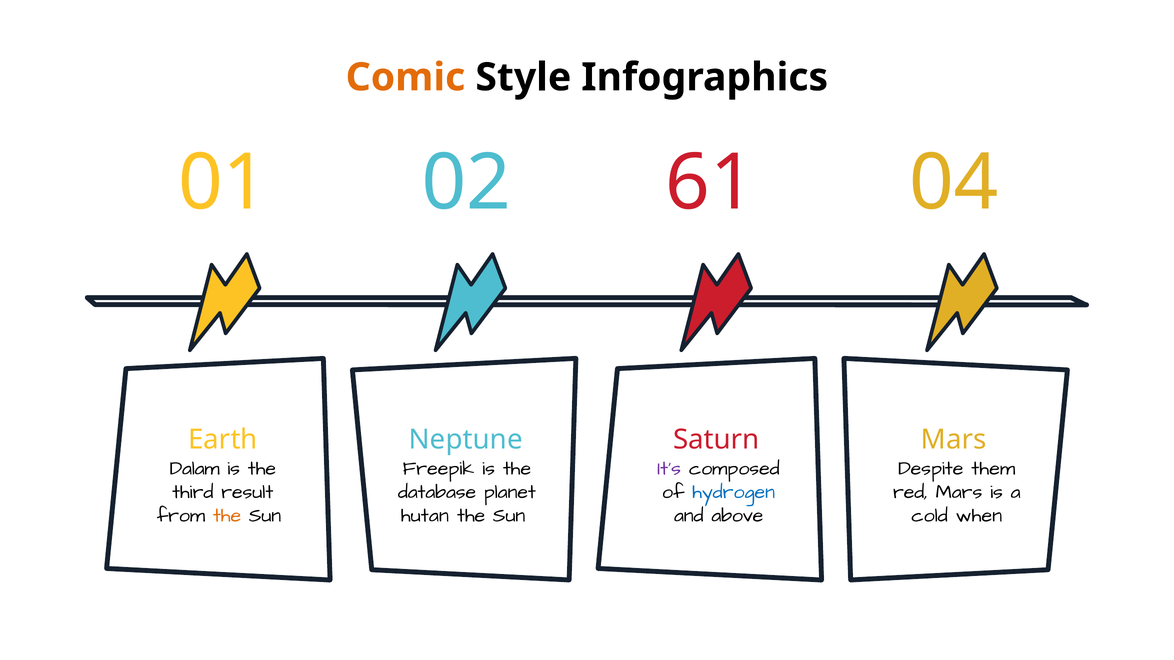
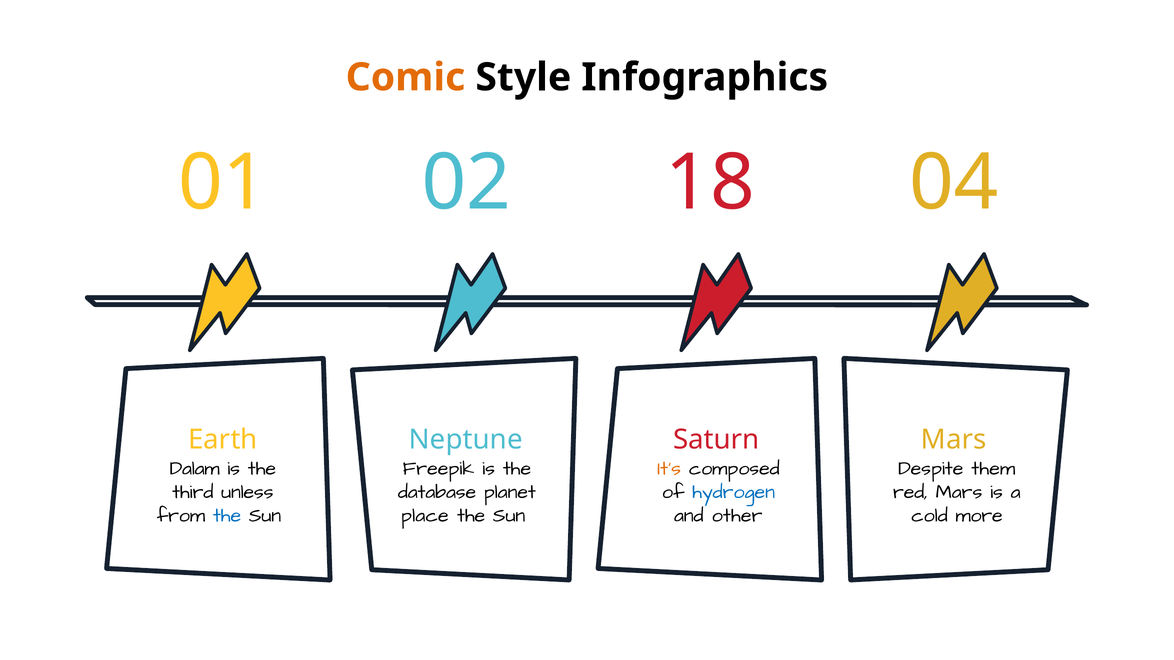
61: 61 -> 18 (710, 183)
It’s colour: purple -> orange (669, 469)
result: result -> unless (247, 492)
the colour: orange -> blue (227, 516)
hutan: hutan -> place (425, 516)
above: above -> other (737, 516)
when: when -> more (979, 516)
